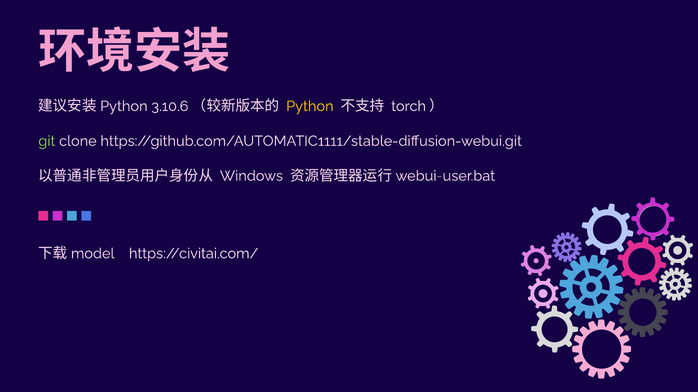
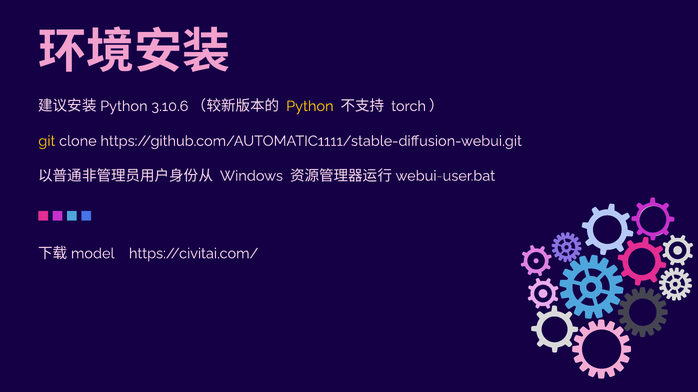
git colour: light green -> yellow (47, 141)
